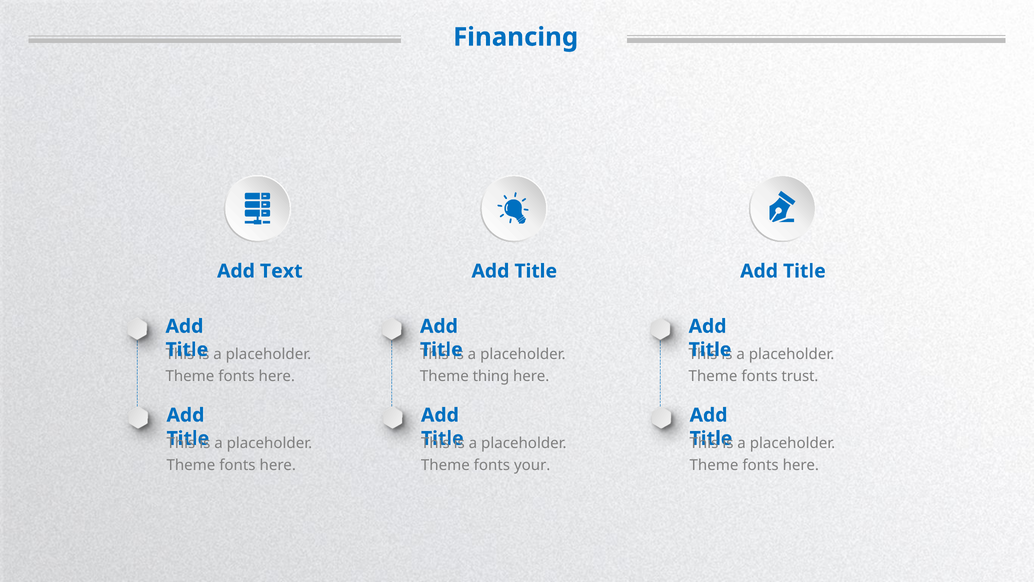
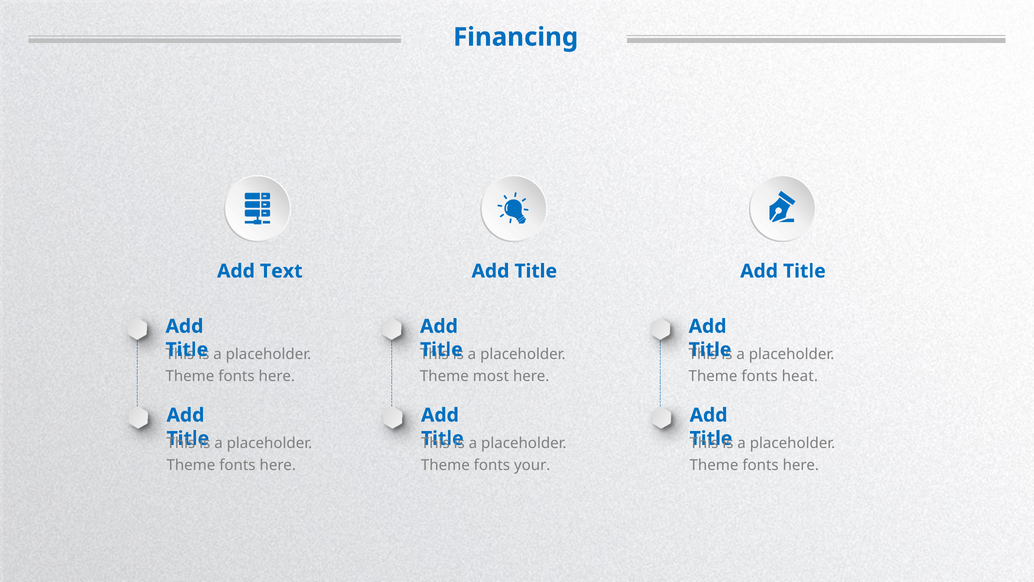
thing: thing -> most (491, 376)
trust: trust -> heat (800, 376)
